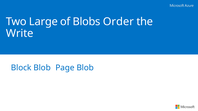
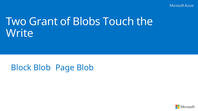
Large: Large -> Grant (43, 22)
Order: Order -> Touch (118, 22)
